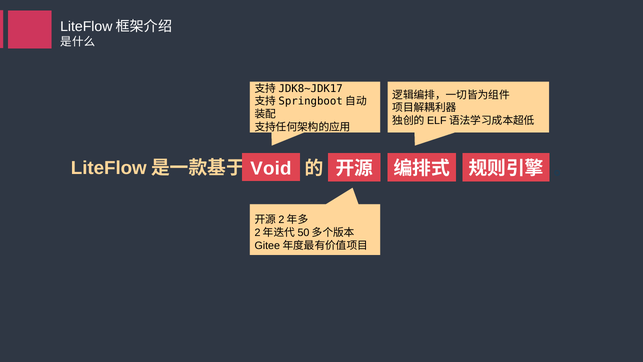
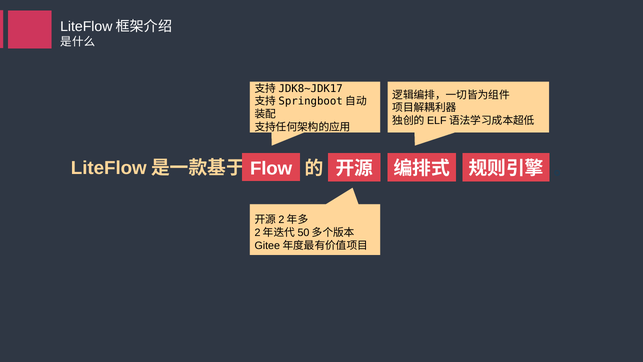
Void: Void -> Flow (271, 168)
